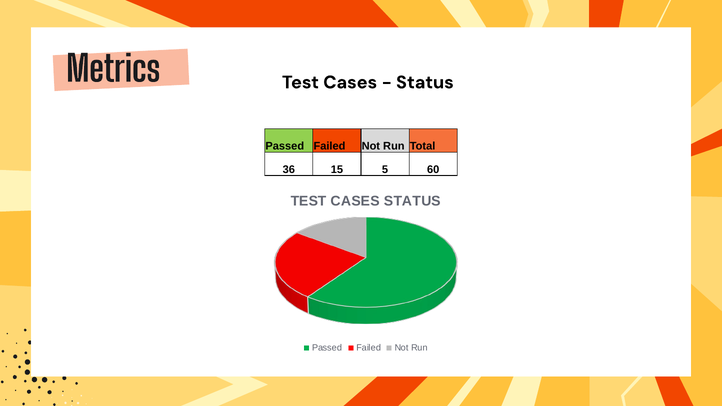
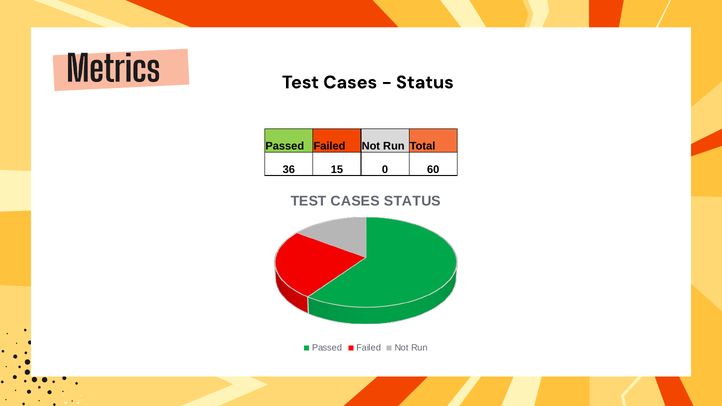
5: 5 -> 0 (385, 170)
